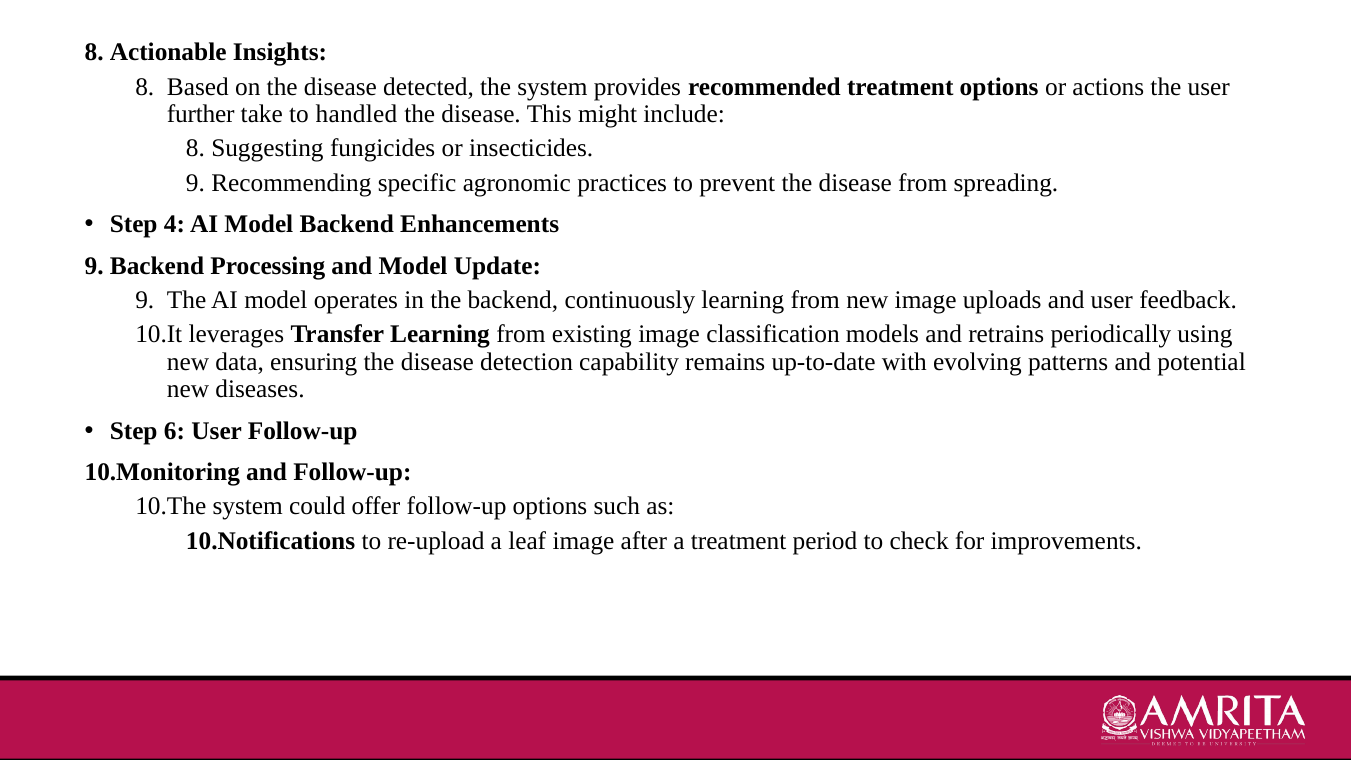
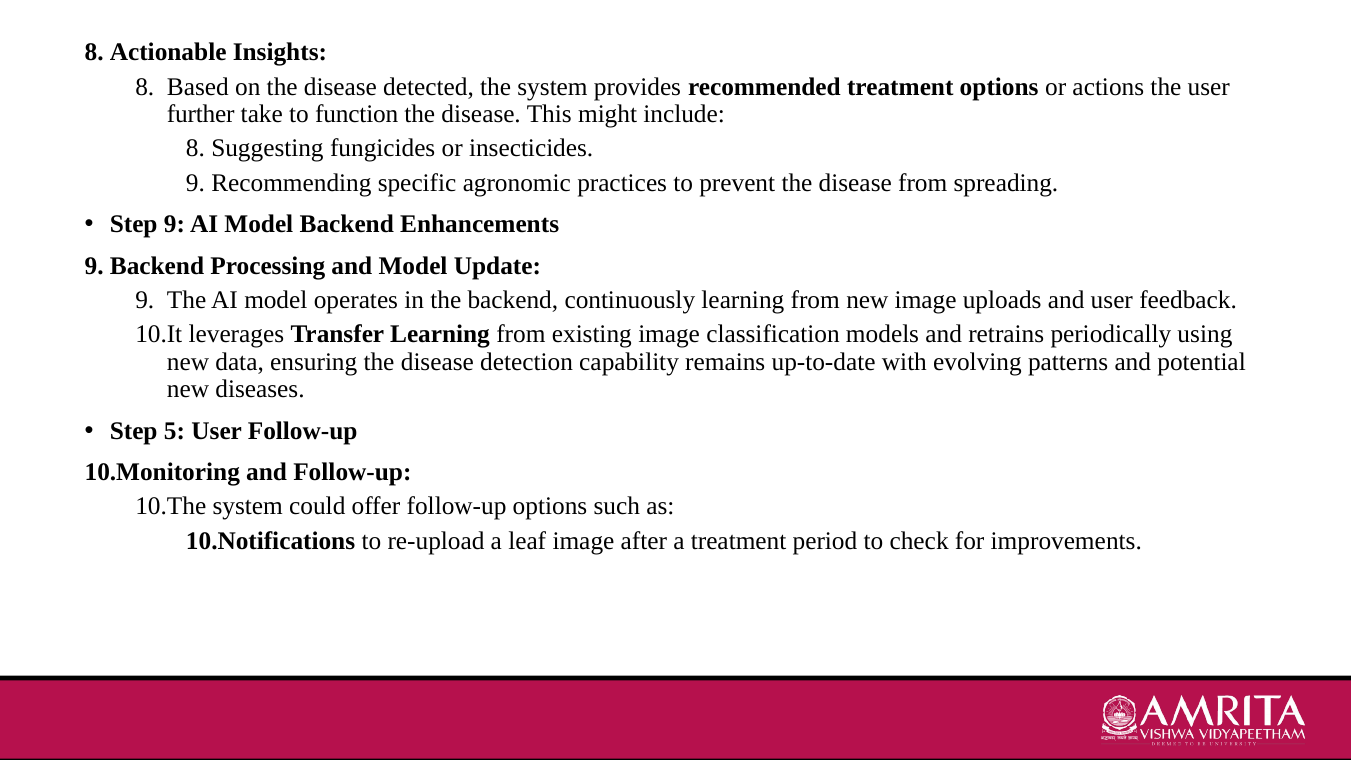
handled: handled -> function (357, 114)
Step 4: 4 -> 9 (174, 224)
6: 6 -> 5 (174, 431)
